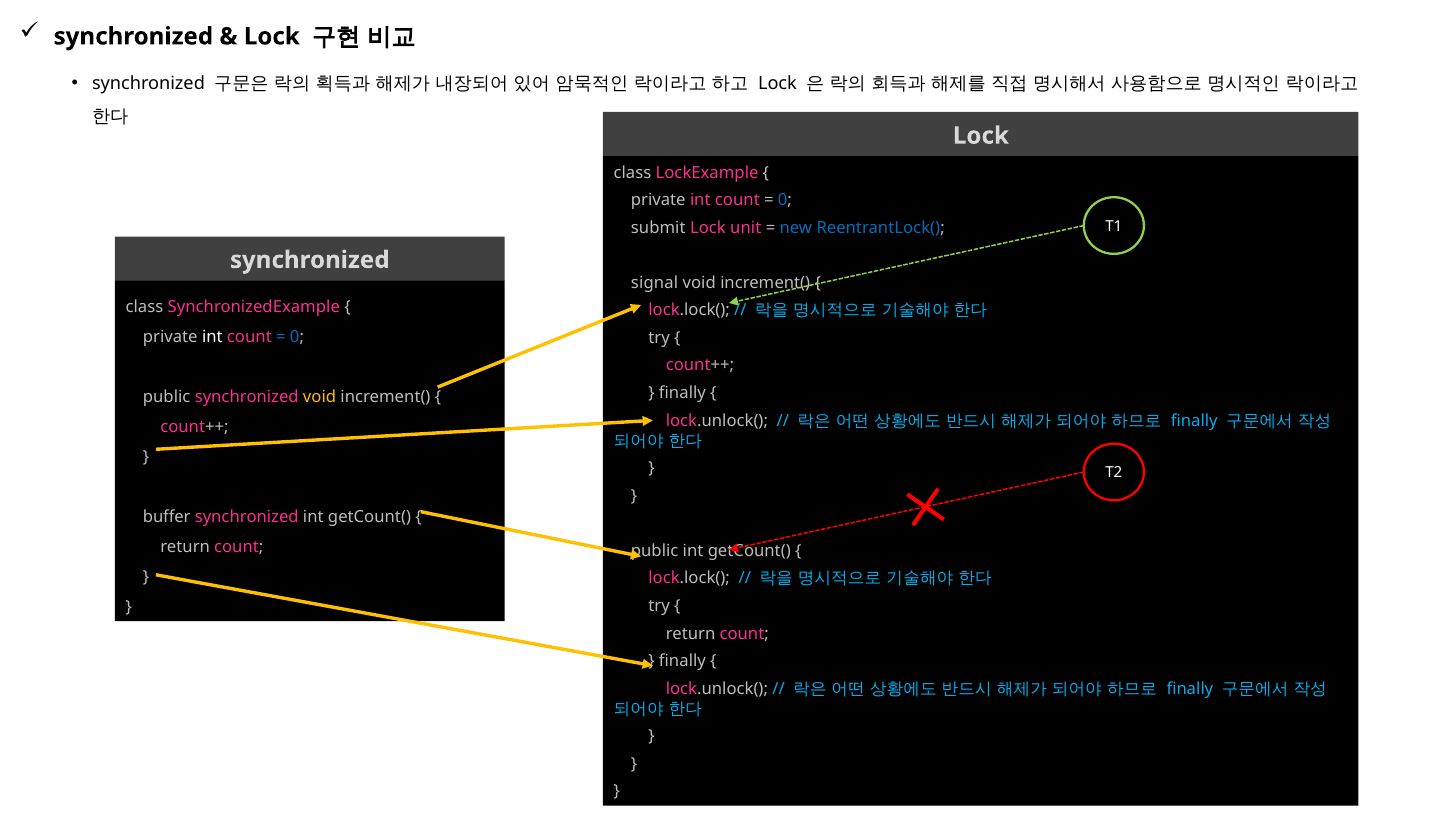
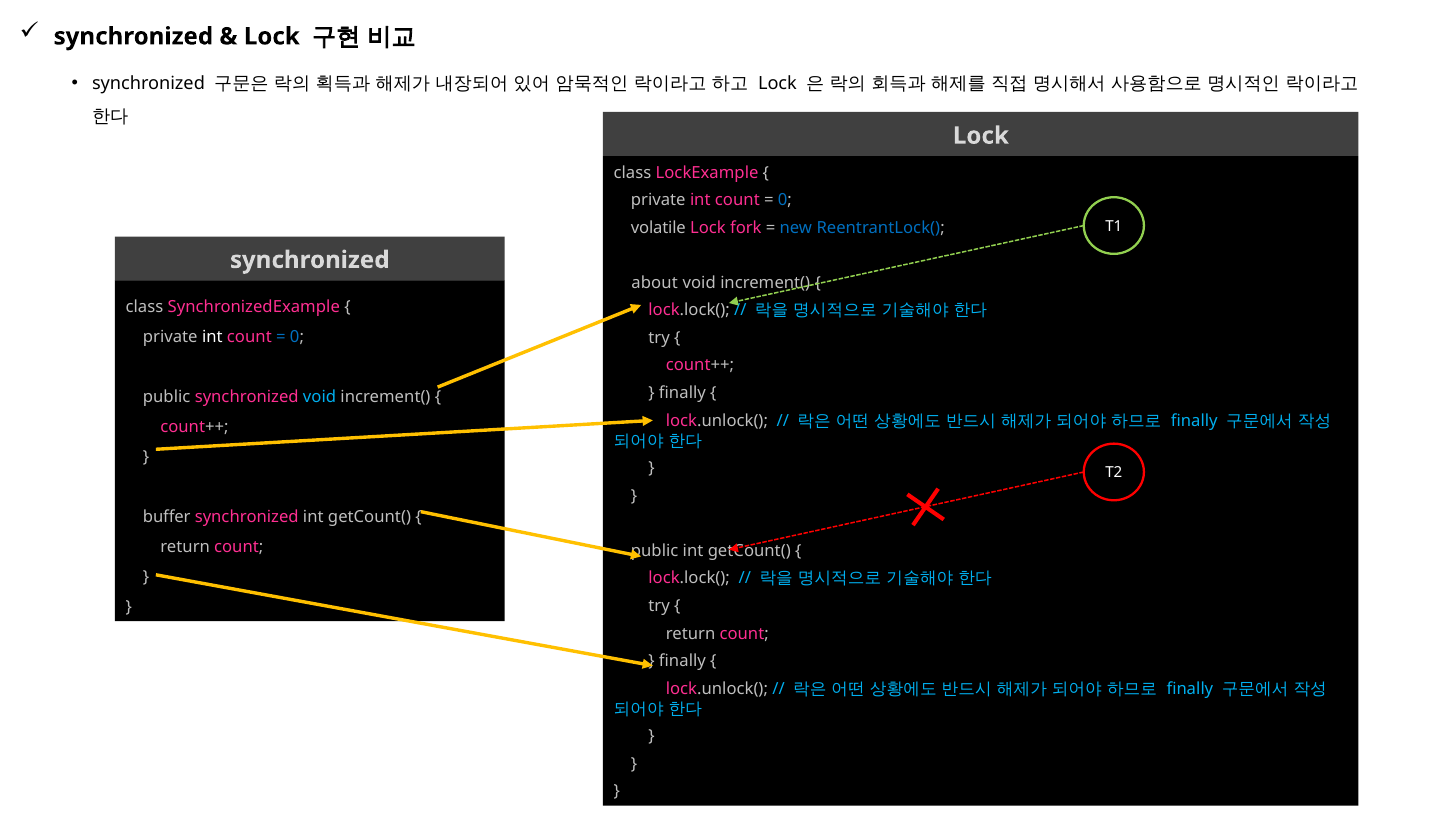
submit: submit -> volatile (658, 228)
unit: unit -> fork (746, 228)
signal: signal -> about (655, 283)
void colour: yellow -> light blue (320, 397)
